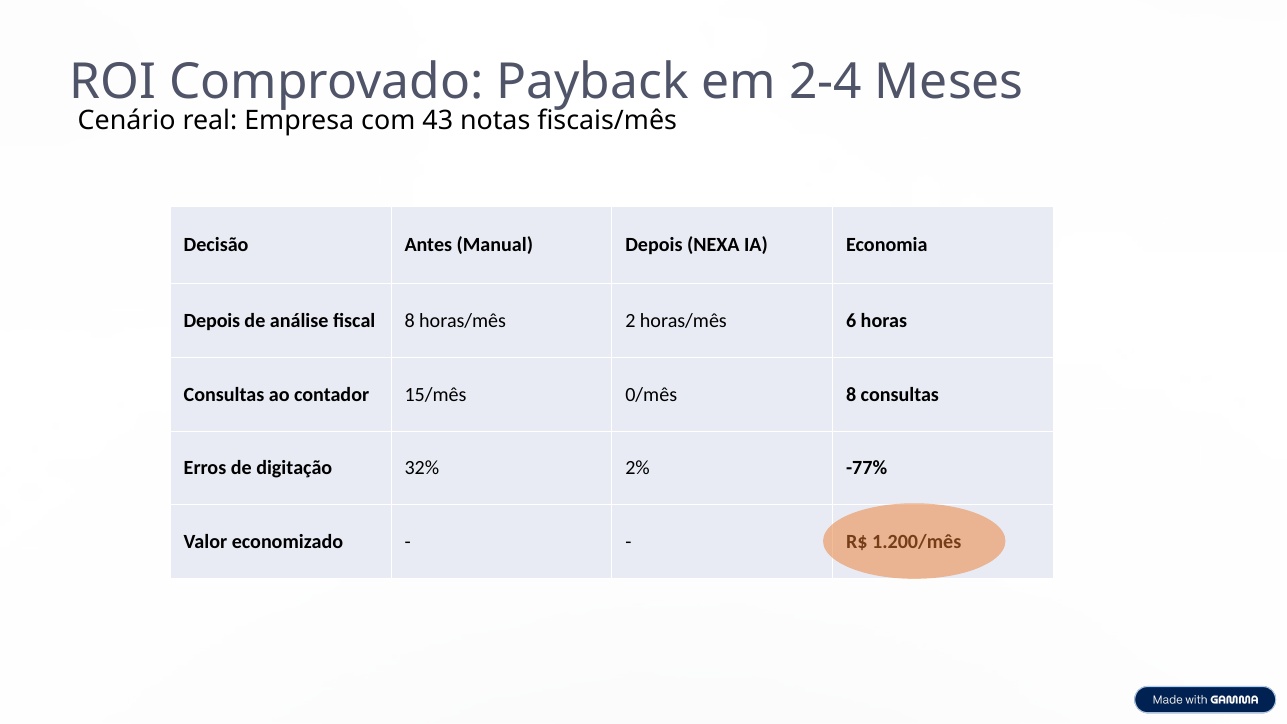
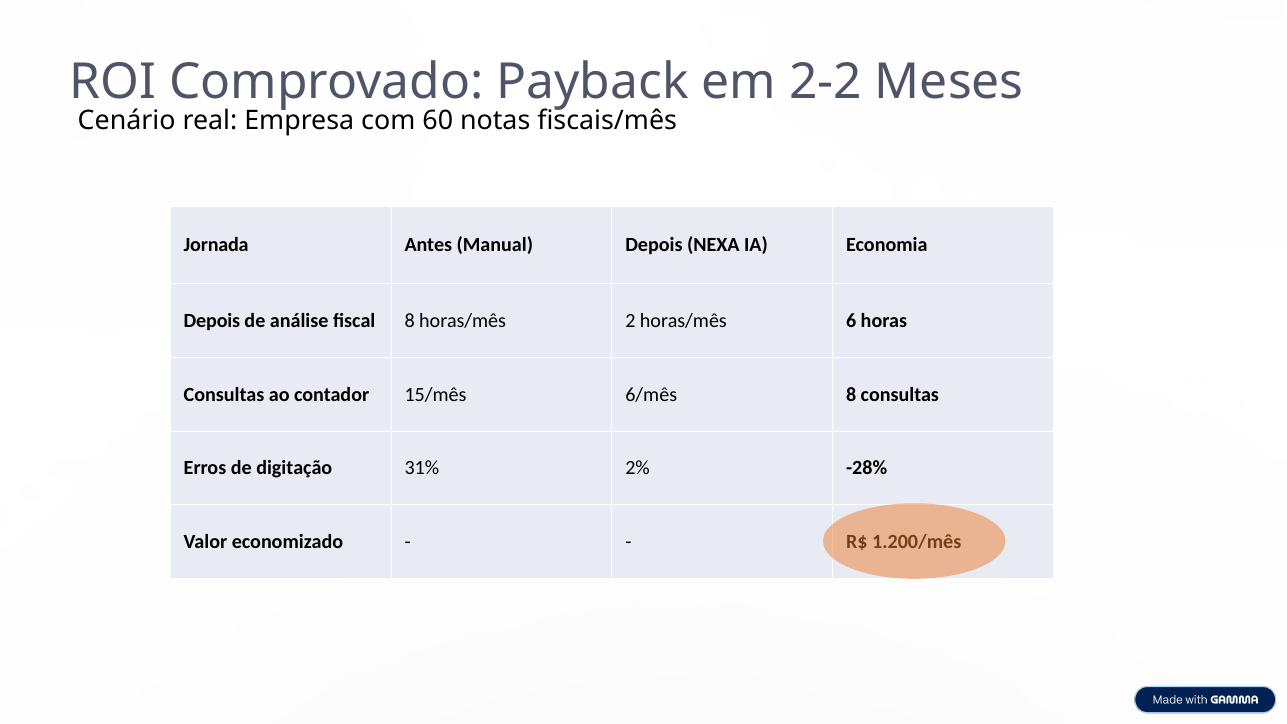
2-4: 2-4 -> 2-2 (826, 82)
43: 43 -> 60 (438, 120)
Decisão: Decisão -> Jornada (216, 245)
0/mês: 0/mês -> 6/mês (651, 394)
32%: 32% -> 31% (422, 468)
-77%: -77% -> -28% (867, 468)
